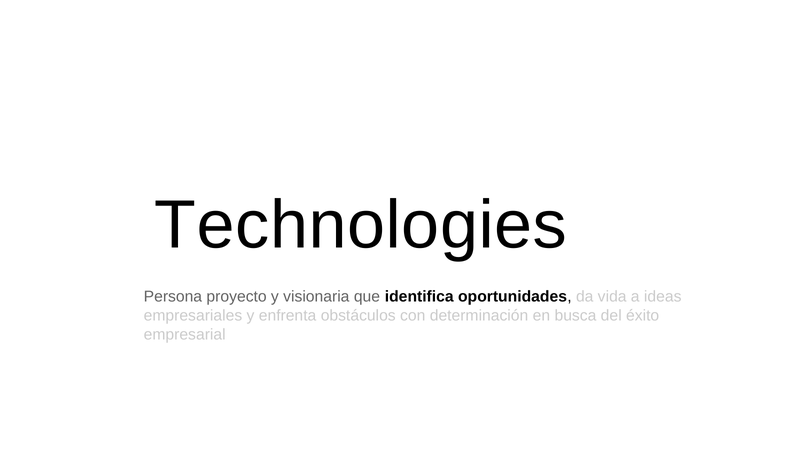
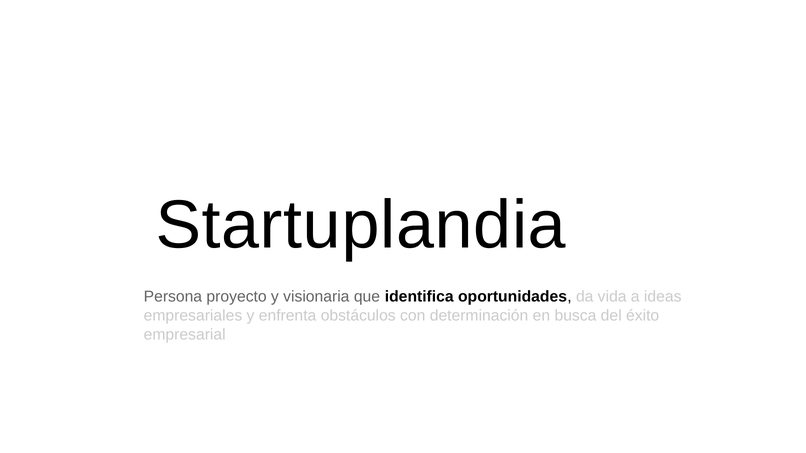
Technologies: Technologies -> Startuplandia (361, 225)
